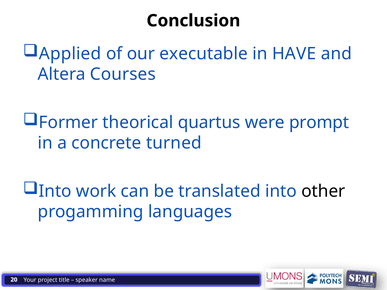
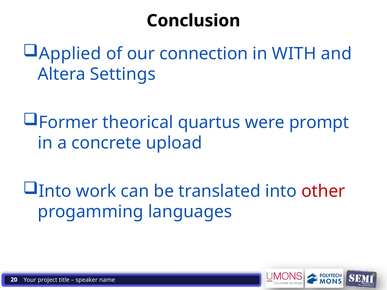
executable: executable -> connection (204, 54)
HAVE: HAVE -> WITH (294, 54)
Courses: Courses -> Settings (123, 74)
turned: turned -> upload (174, 143)
other colour: black -> red (323, 191)
